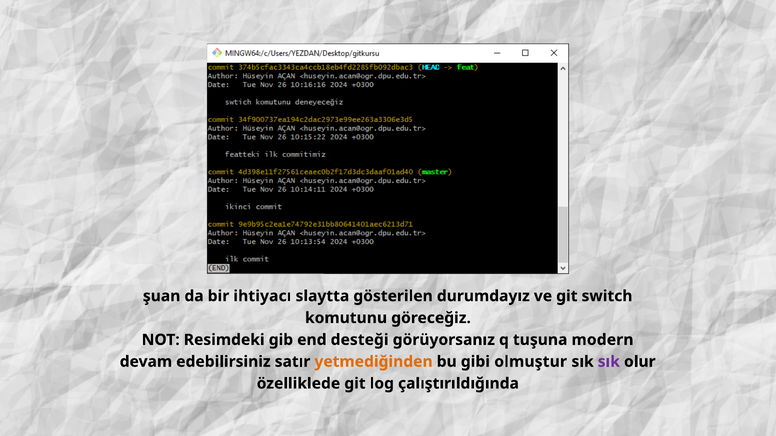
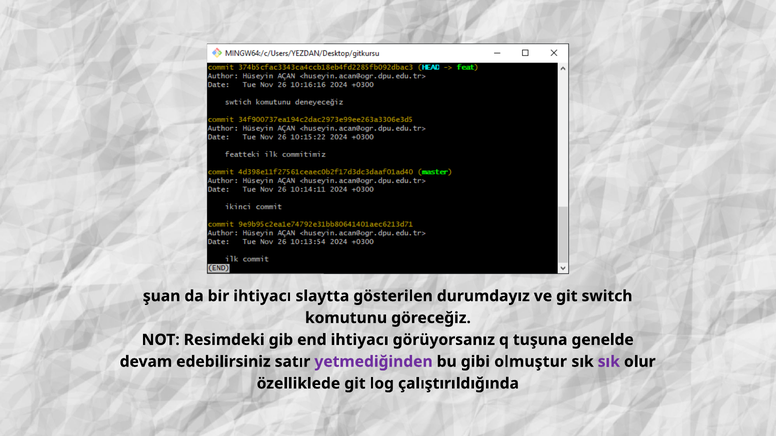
end desteği: desteği -> ihtiyacı (360, 340)
modern: modern -> genelde (603, 340)
yetmediğinden colour: orange -> purple (374, 362)
